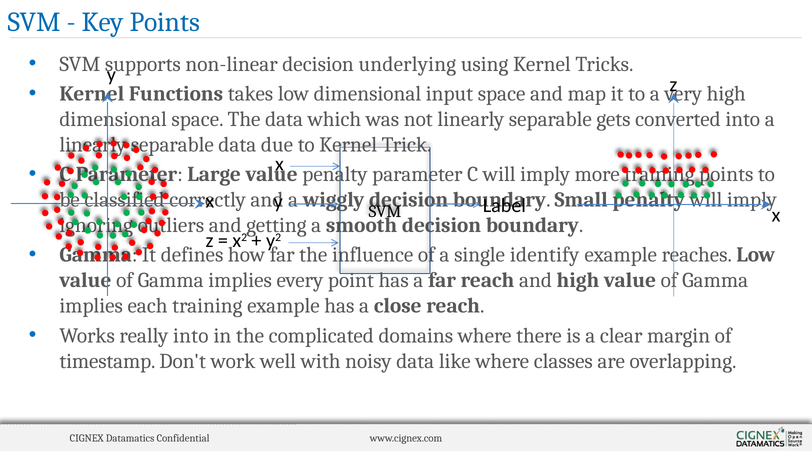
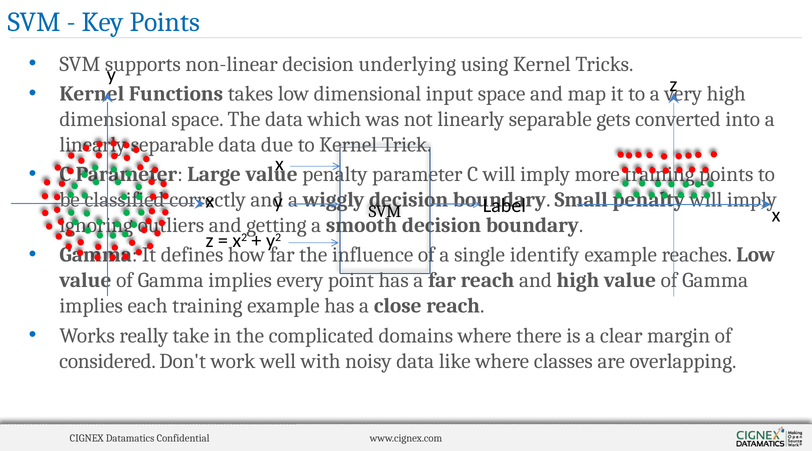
really into: into -> take (191, 336)
timestamp: timestamp -> considered (107, 361)
